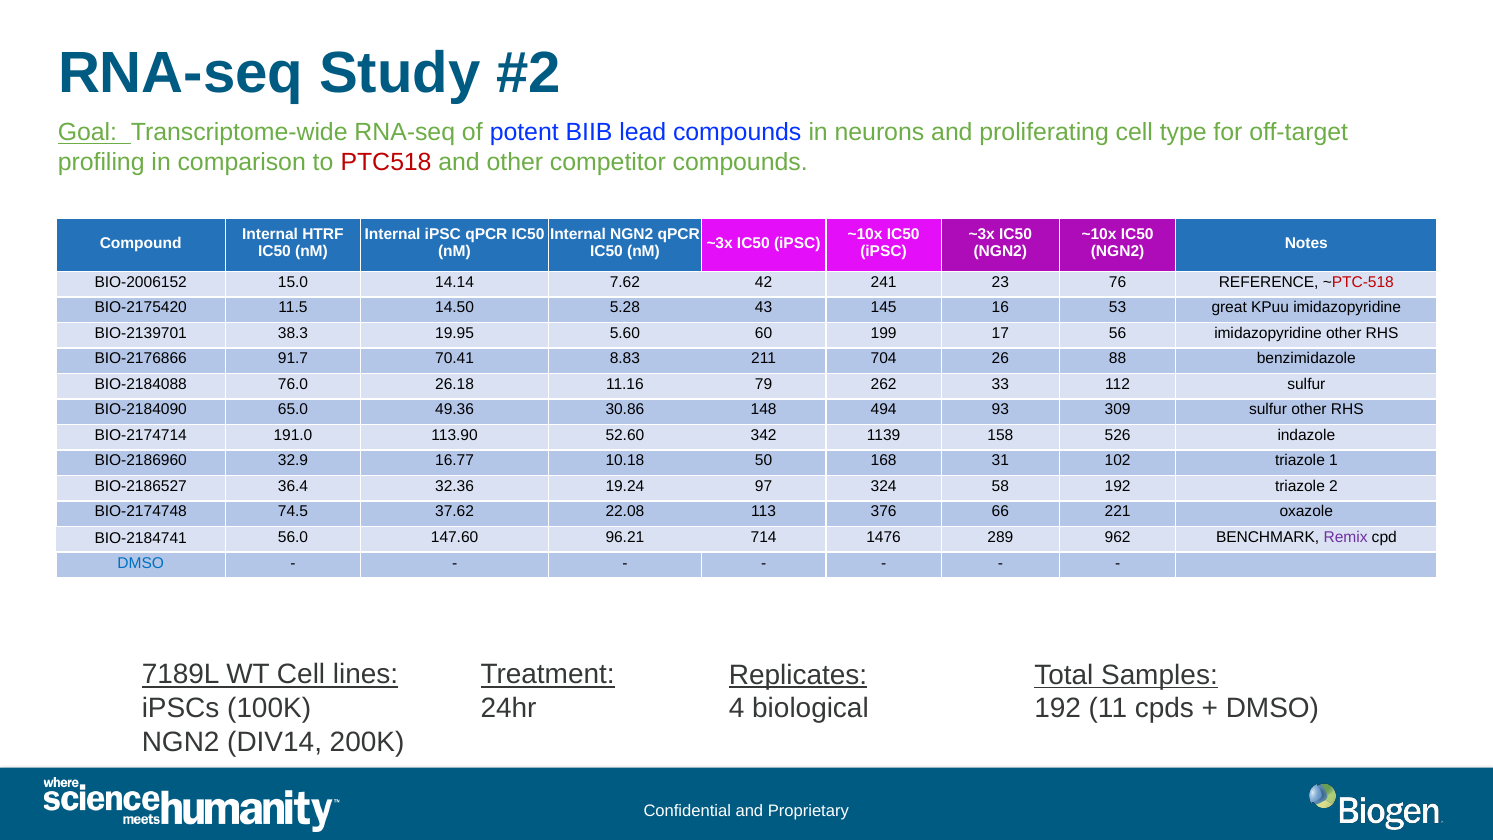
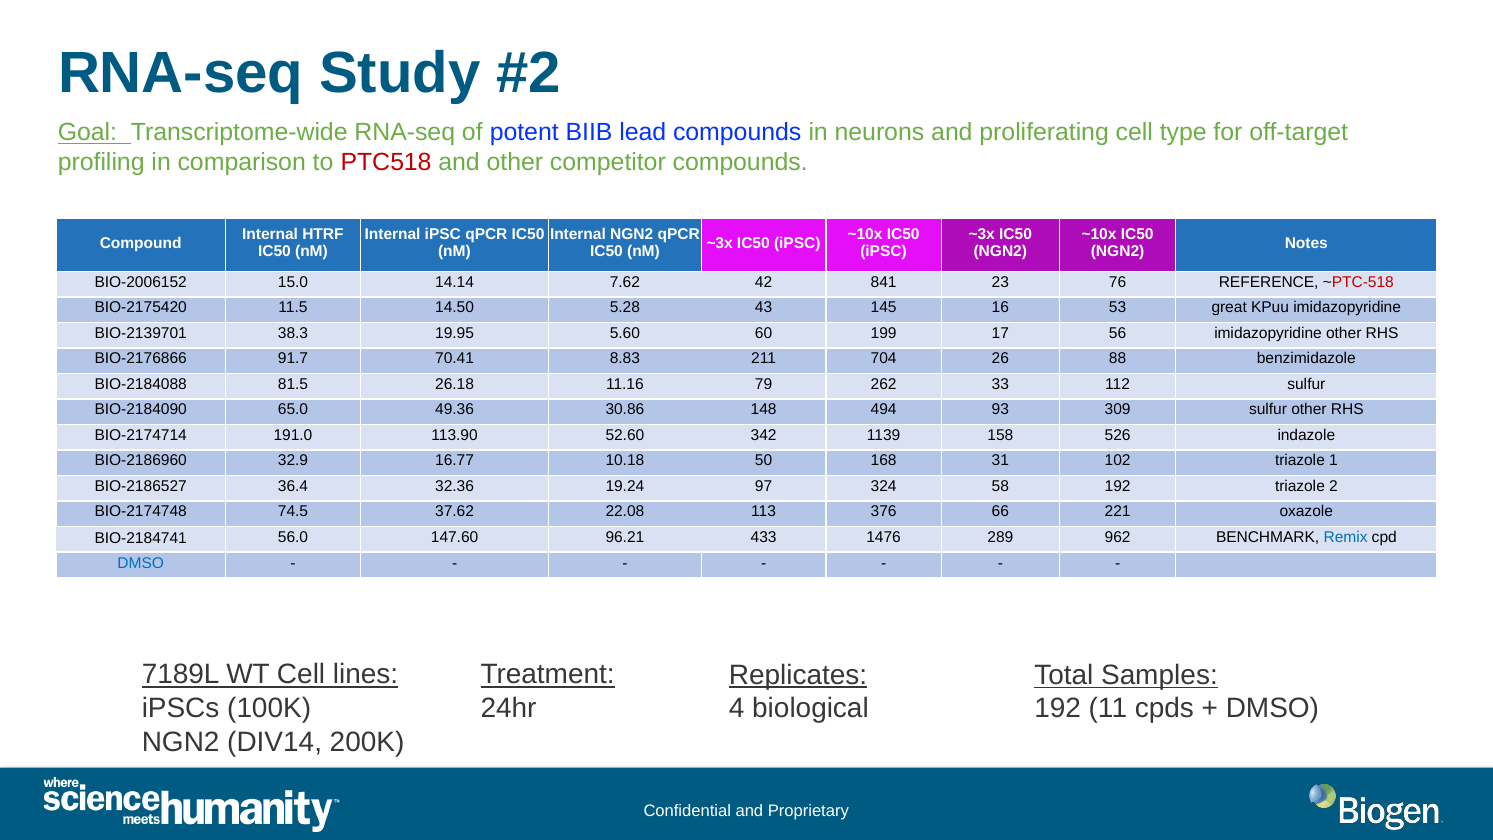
241: 241 -> 841 (884, 282)
76.0: 76.0 -> 81.5 (293, 384)
714: 714 -> 433 (764, 537)
Remix colour: purple -> blue (1346, 537)
